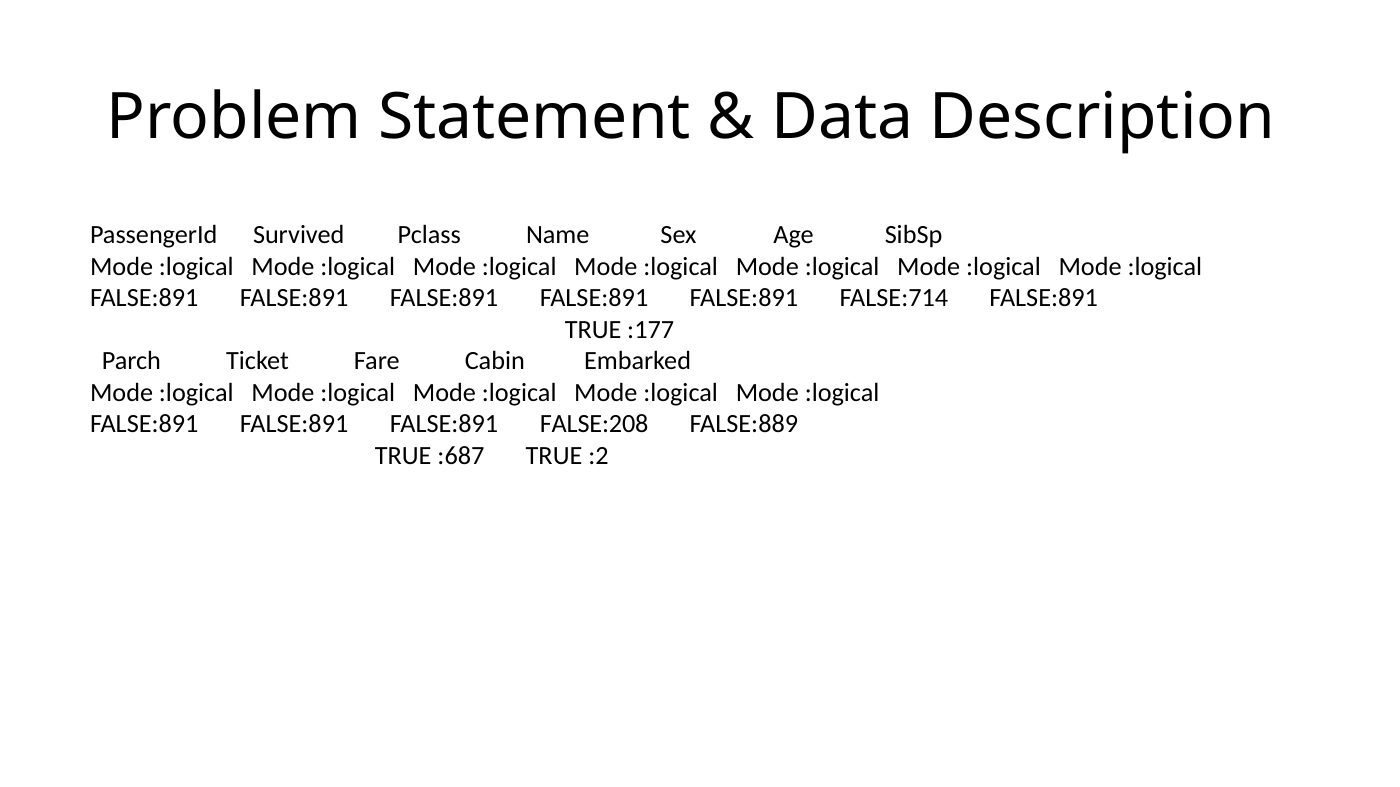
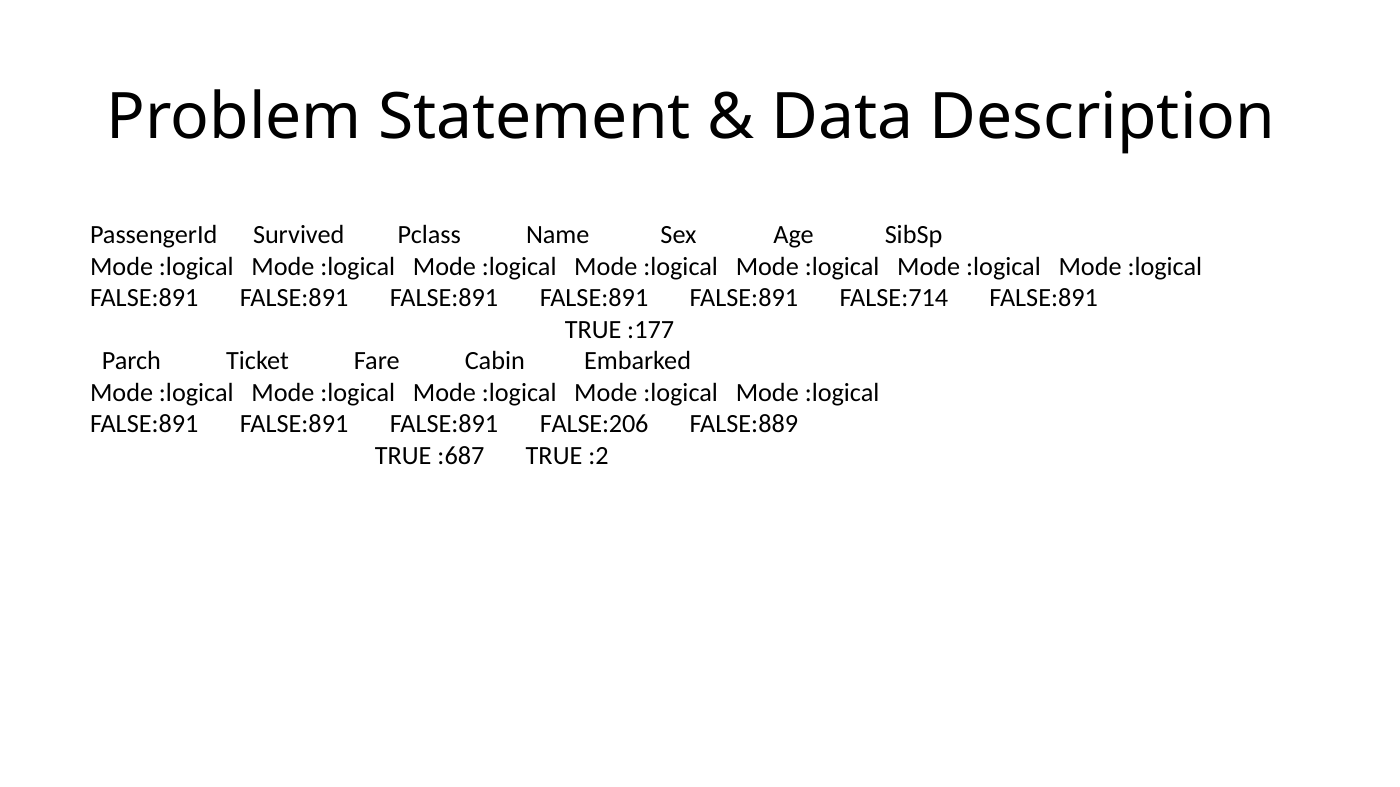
FALSE:208: FALSE:208 -> FALSE:206 (594, 424)
